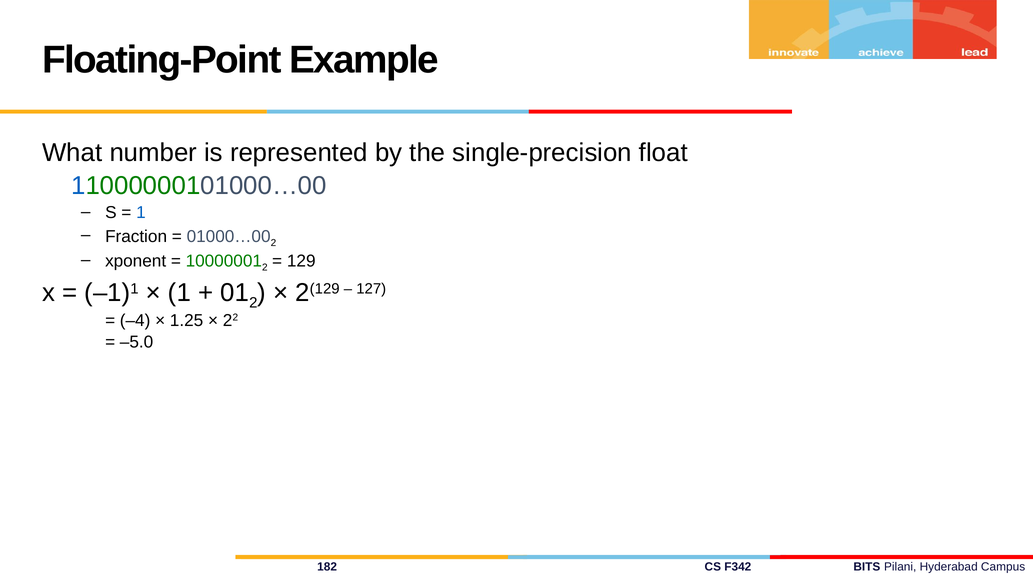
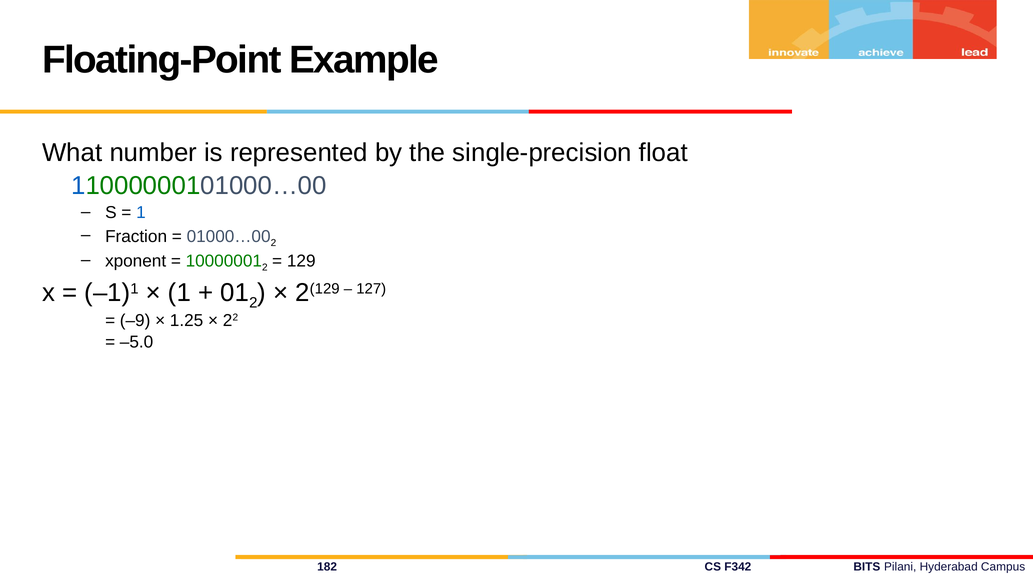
–4: –4 -> –9 (135, 320)
